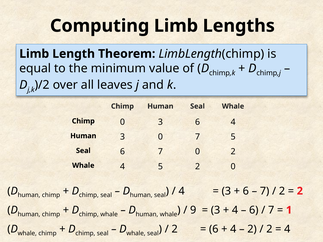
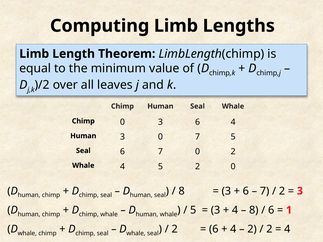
4: 4 -> 8 (182, 191)
2: 2 -> 3 (300, 191)
9: 9 -> 5 (193, 210)
6: 6 -> 8 (254, 210)
7: 7 -> 6 (271, 210)
